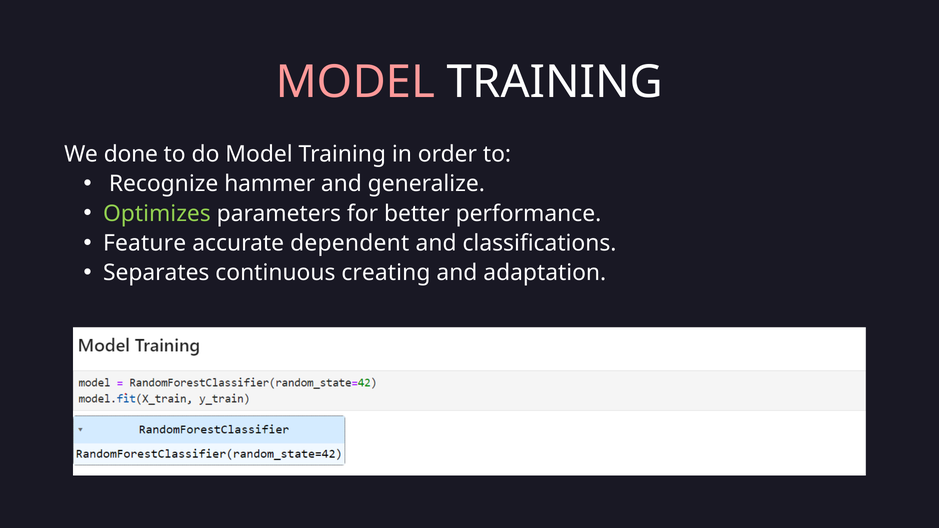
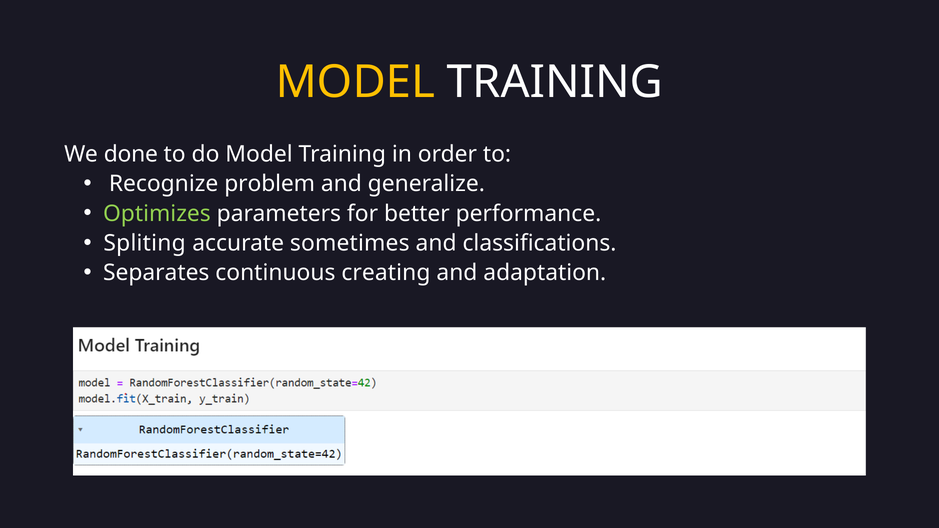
MODEL colour: pink -> yellow (355, 82)
hammer: hammer -> problem (270, 184)
Feature: Feature -> Spliting (145, 243)
dependent: dependent -> sometimes (350, 243)
